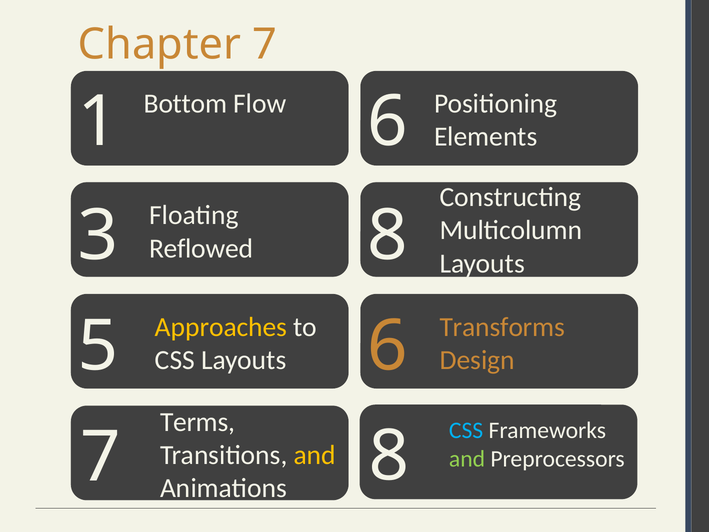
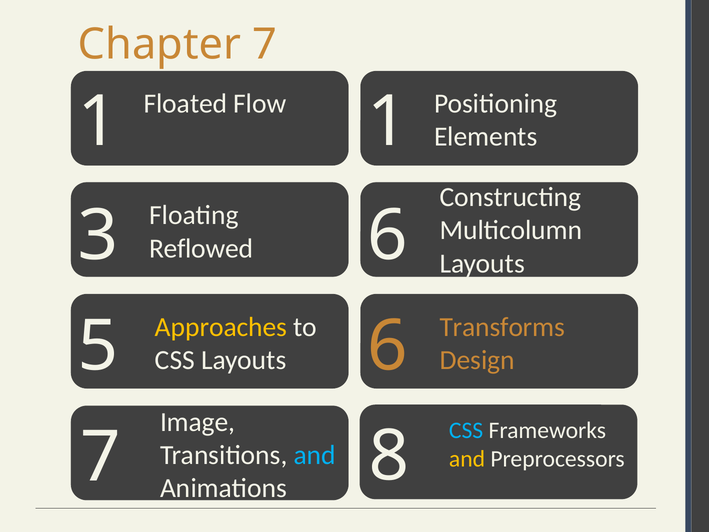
Bottom: Bottom -> Floated (185, 104)
1 6: 6 -> 1 (388, 122)
3 8: 8 -> 6 (388, 236)
Terms: Terms -> Image (198, 422)
and colour: yellow -> light blue (315, 455)
and colour: light green -> yellow (467, 459)
